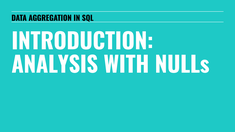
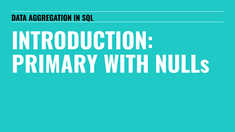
ANALYSIS: ANALYSIS -> PRIMARY (55, 65)
